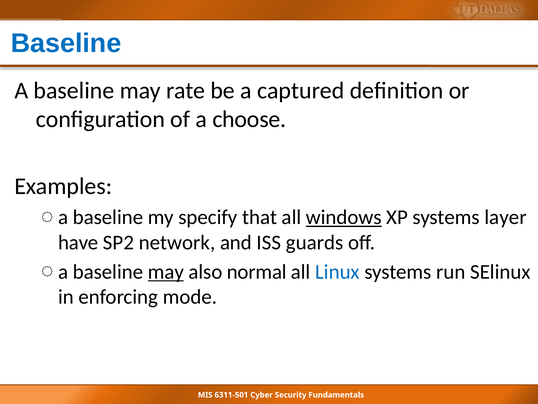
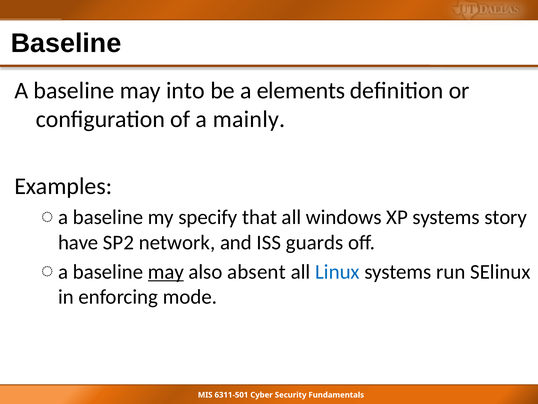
Baseline colour: blue -> black (66, 43)
rate: rate -> into (185, 90)
captured: captured -> elements (301, 90)
choose: choose -> mainly (249, 119)
windows underline: present -> none (344, 217)
layer: layer -> story (506, 217)
normal: normal -> absent (257, 271)
